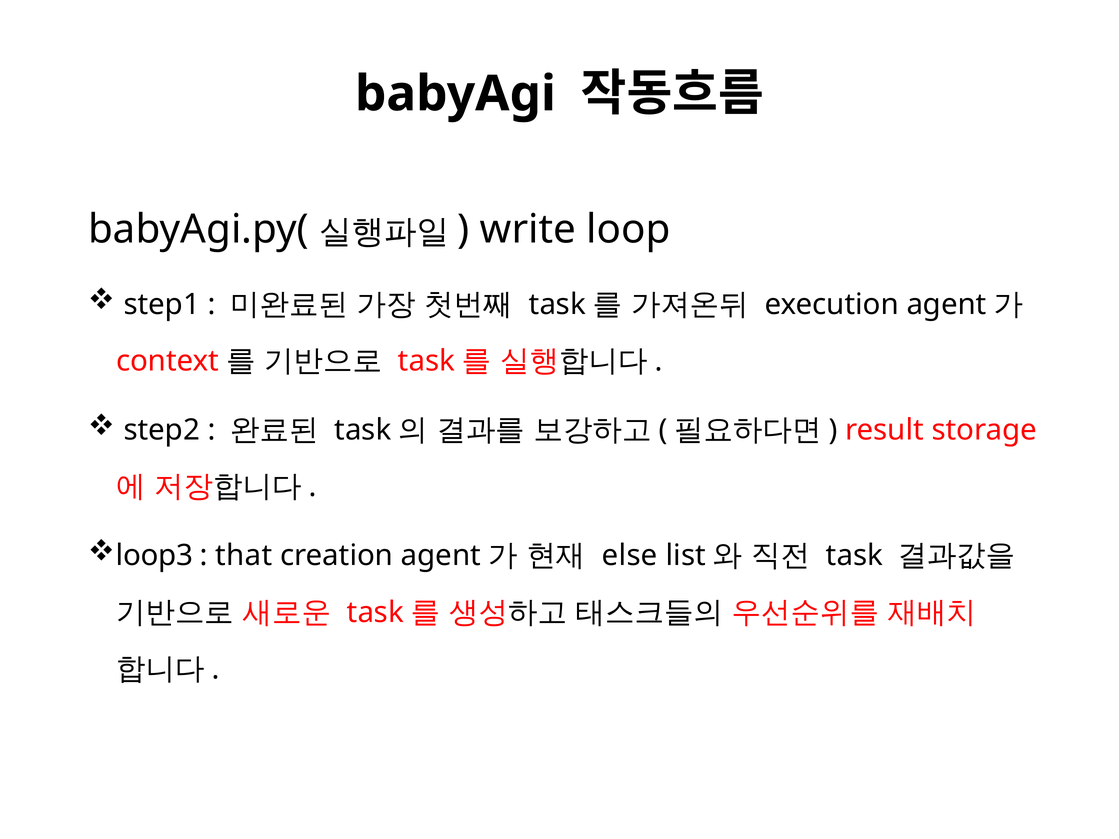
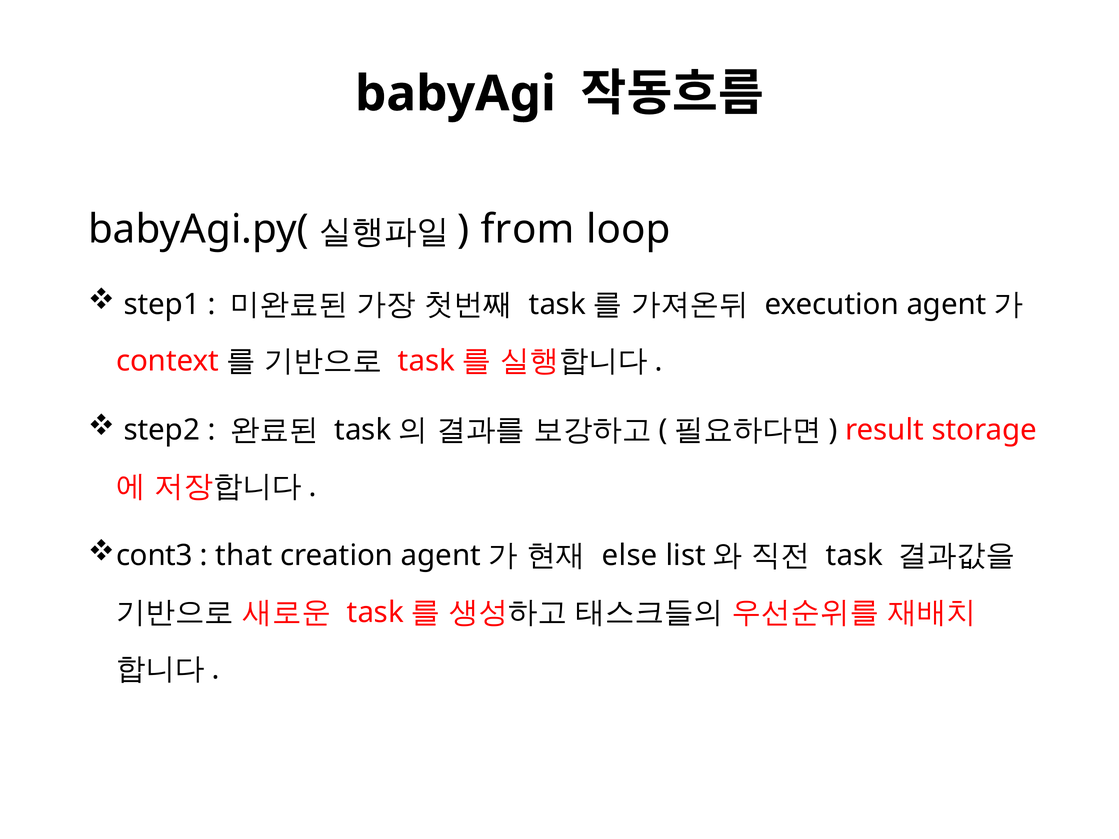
write: write -> from (528, 230)
loop3: loop3 -> cont3 (154, 556)
